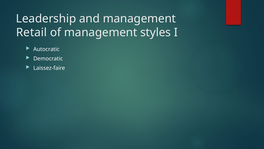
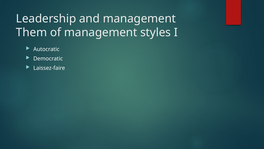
Retail: Retail -> Them (32, 32)
